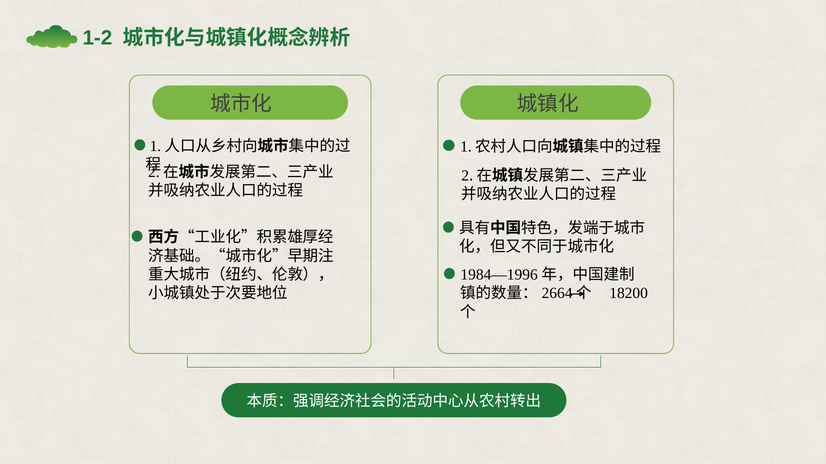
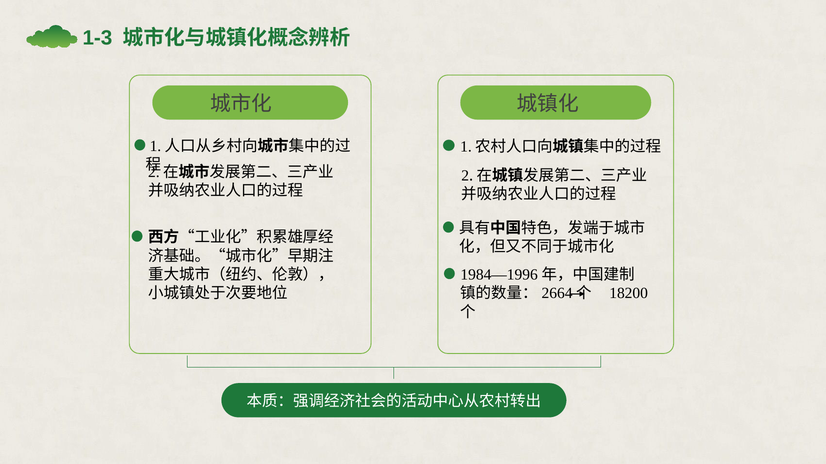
1-2: 1-2 -> 1-3 (97, 38)
